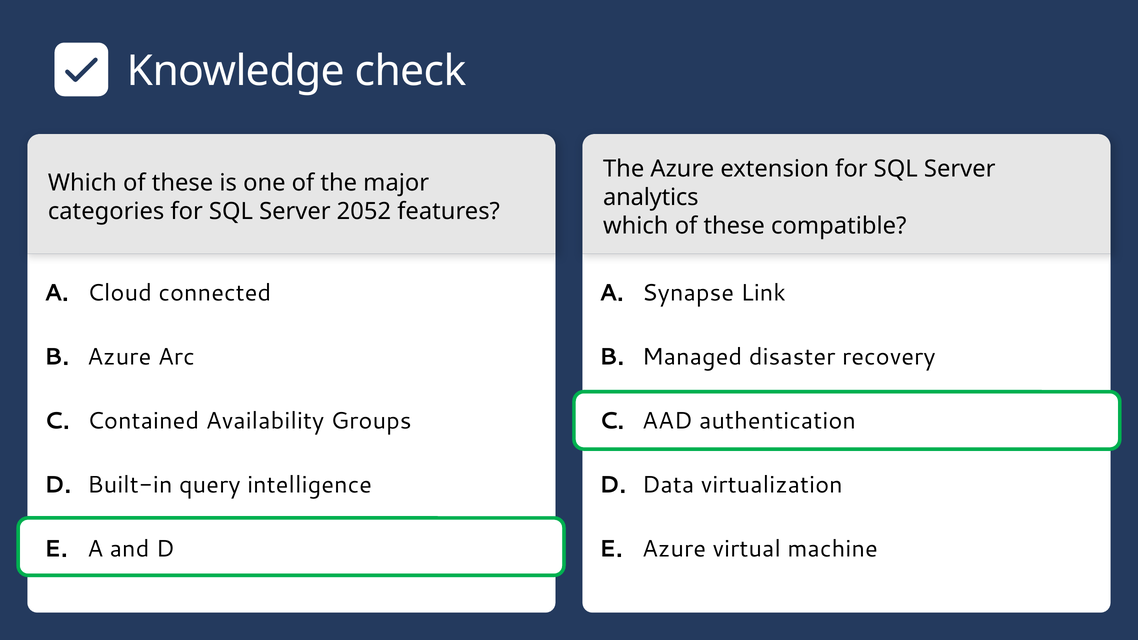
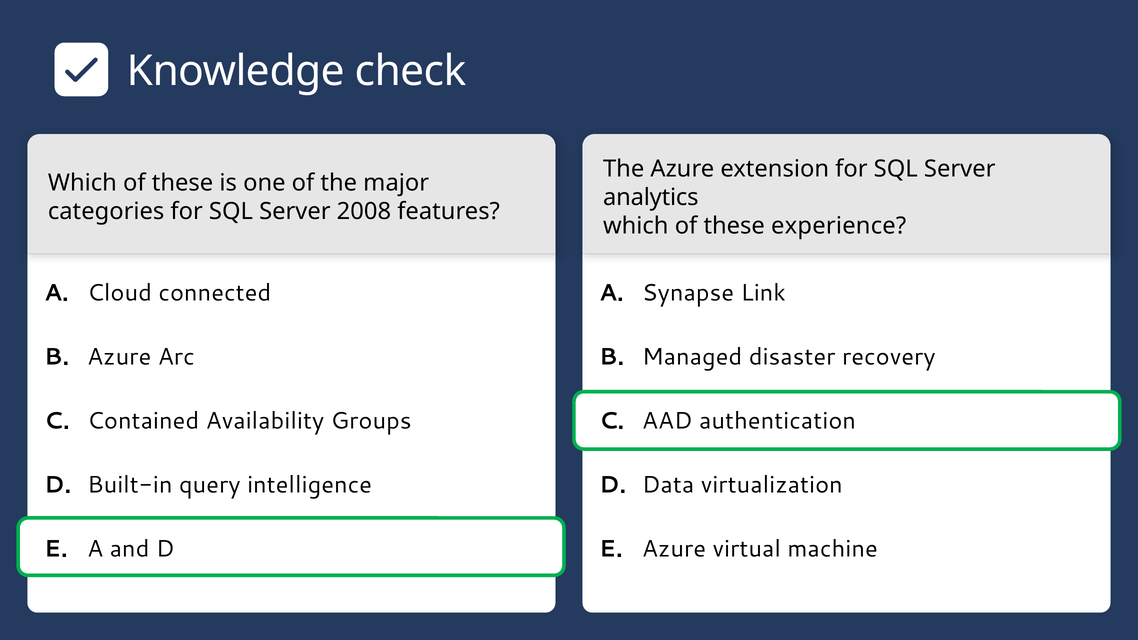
2052: 2052 -> 2008 (364, 212)
compatible: compatible -> experience (839, 226)
